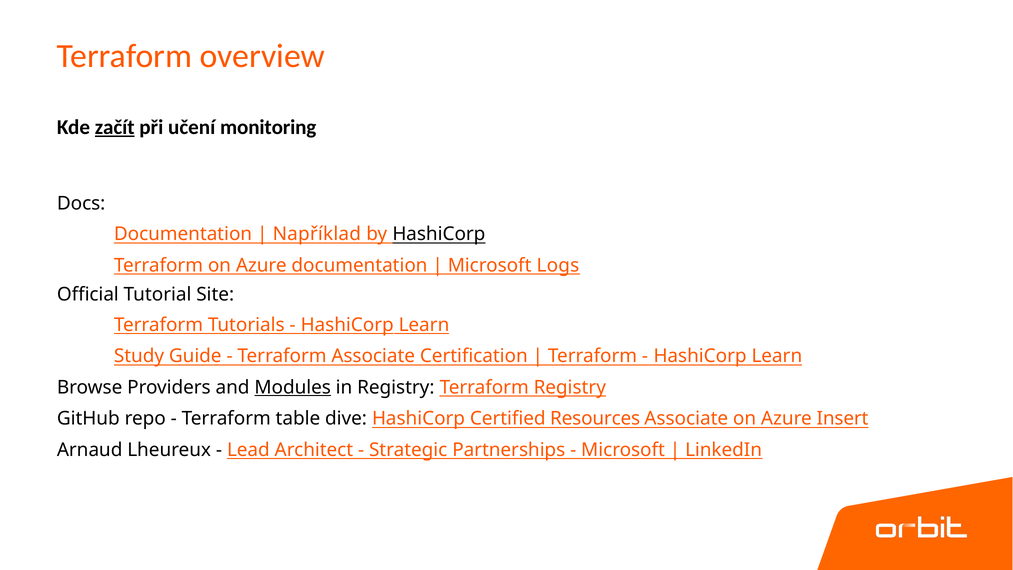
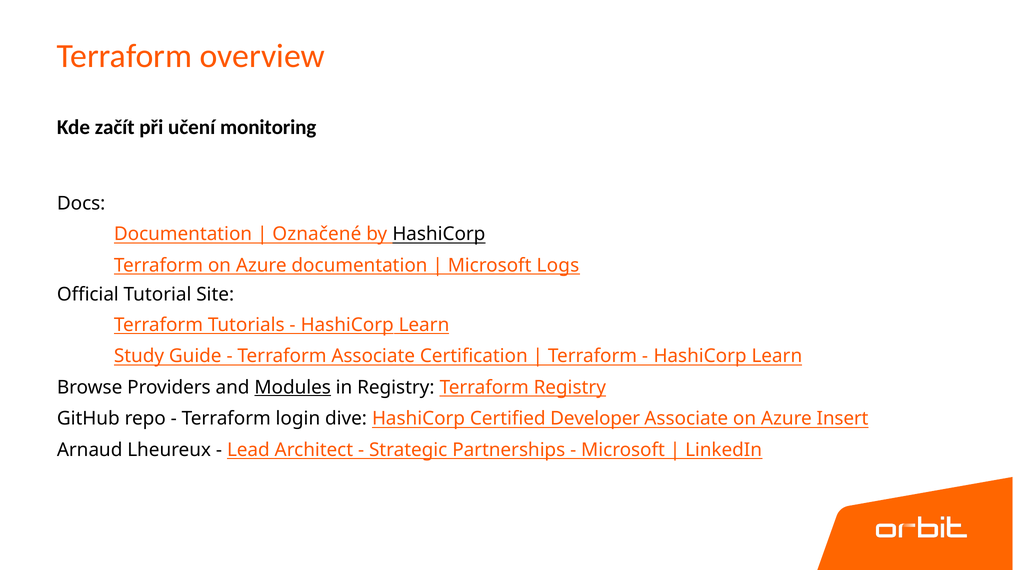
začít underline: present -> none (115, 127)
Například: Například -> Označené (317, 234)
table: table -> login (298, 418)
Resources: Resources -> Developer (595, 418)
